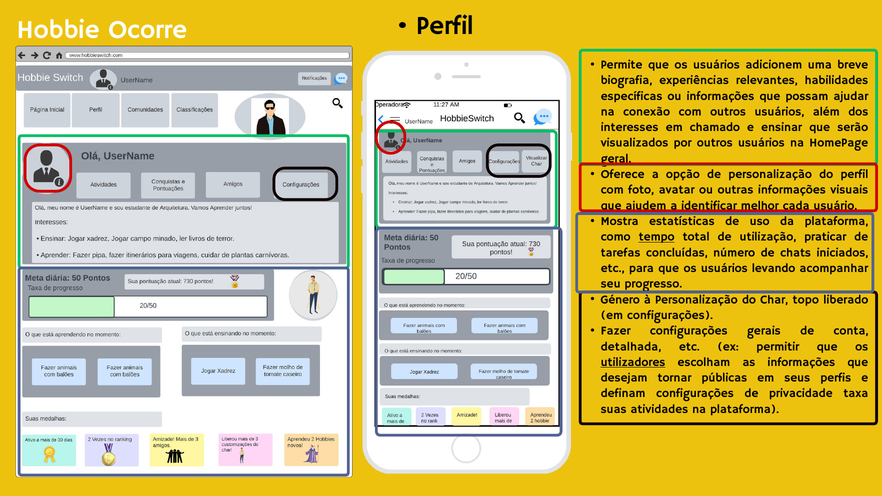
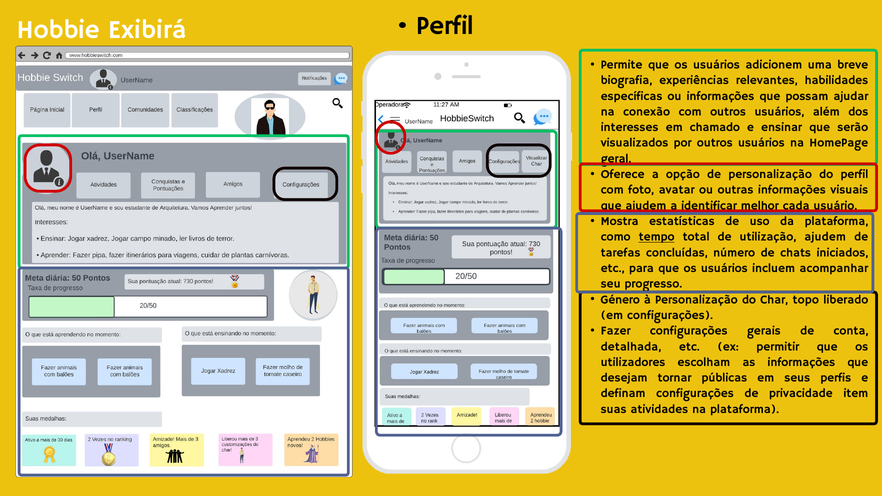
Ocorre: Ocorre -> Exibirá (147, 30)
utilização praticar: praticar -> ajudem (825, 237)
levando: levando -> incluem (774, 268)
utilizadores underline: present -> none (633, 362)
taxa: taxa -> item (856, 394)
